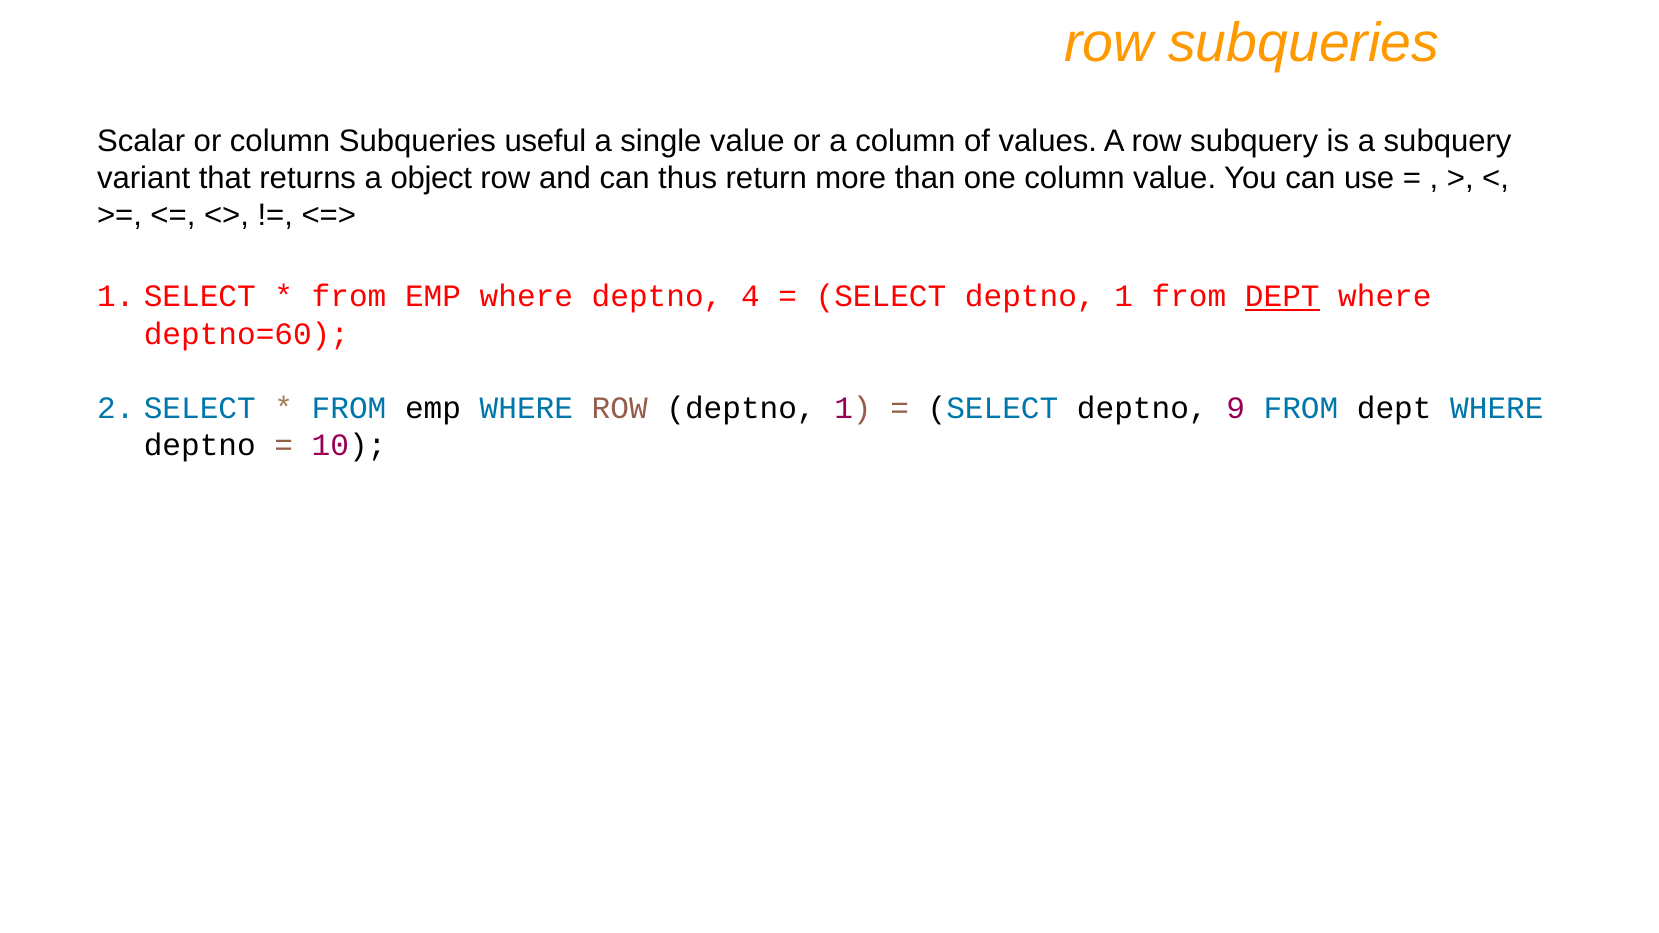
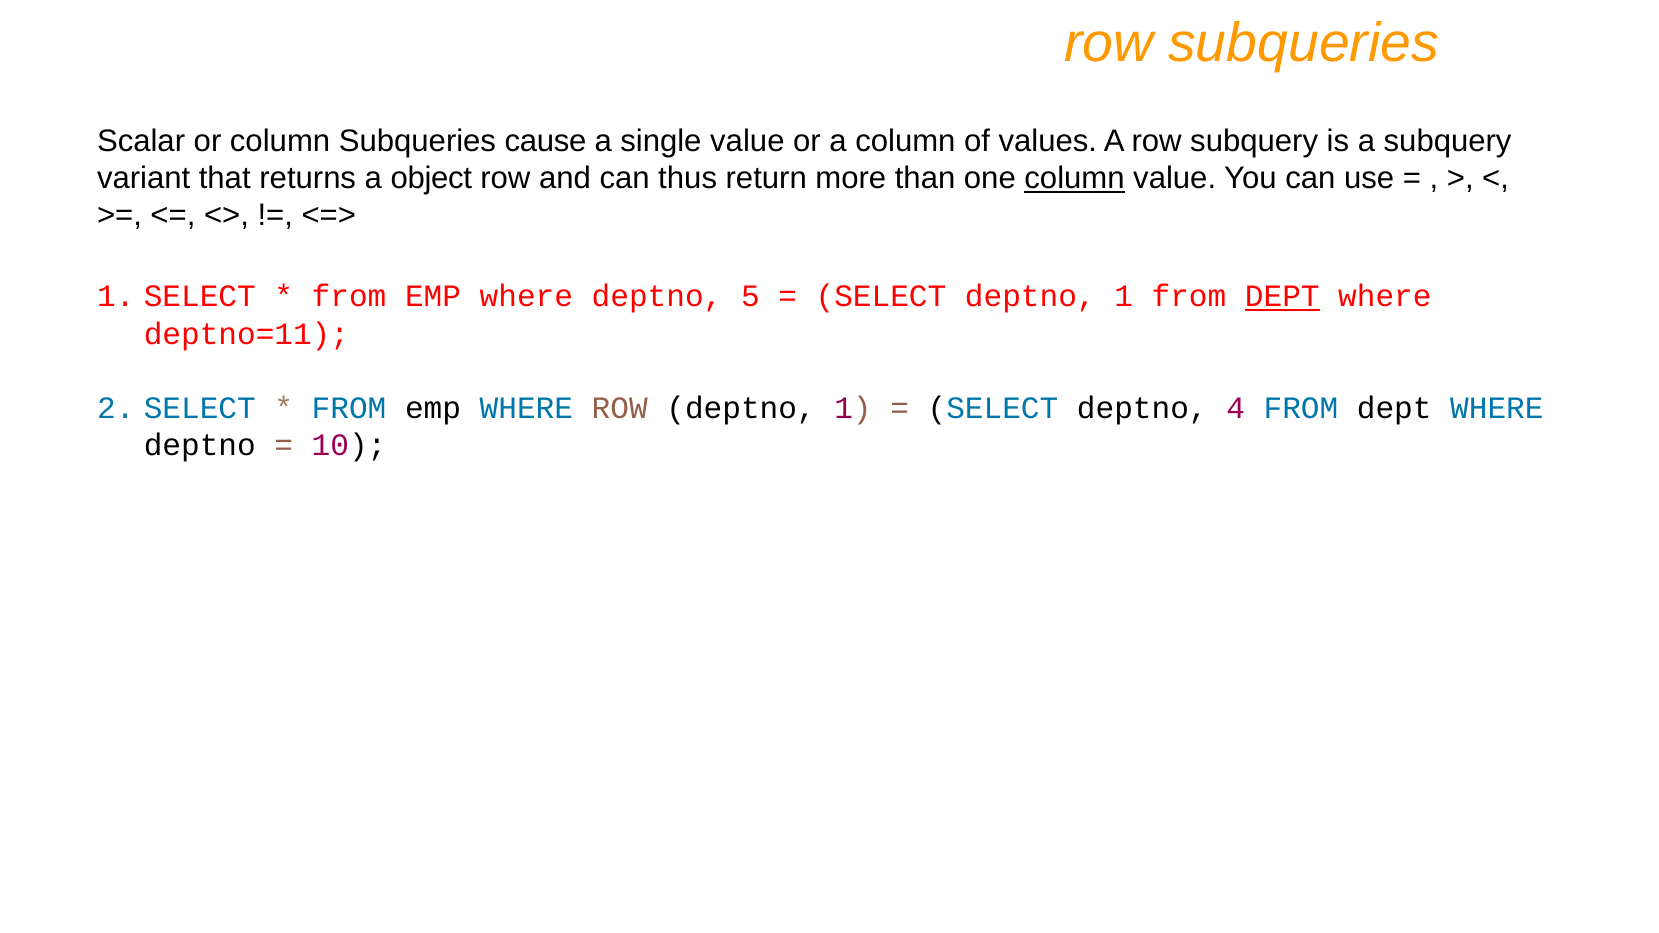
useful: useful -> cause (545, 141)
column underline: none -> present (1075, 178)
4: 4 -> 5 (750, 296)
deptno=60: deptno=60 -> deptno=11 (246, 334)
9: 9 -> 4 (1236, 408)
